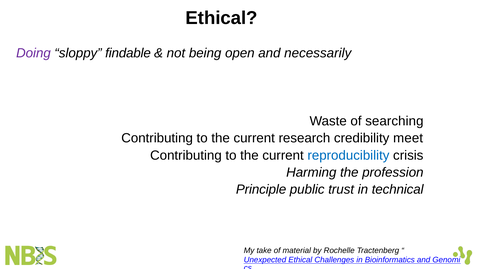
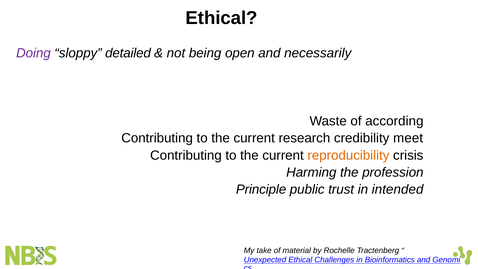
findable: findable -> detailed (128, 53)
searching: searching -> according (394, 121)
reproducibility colour: blue -> orange (348, 155)
technical: technical -> intended (398, 189)
